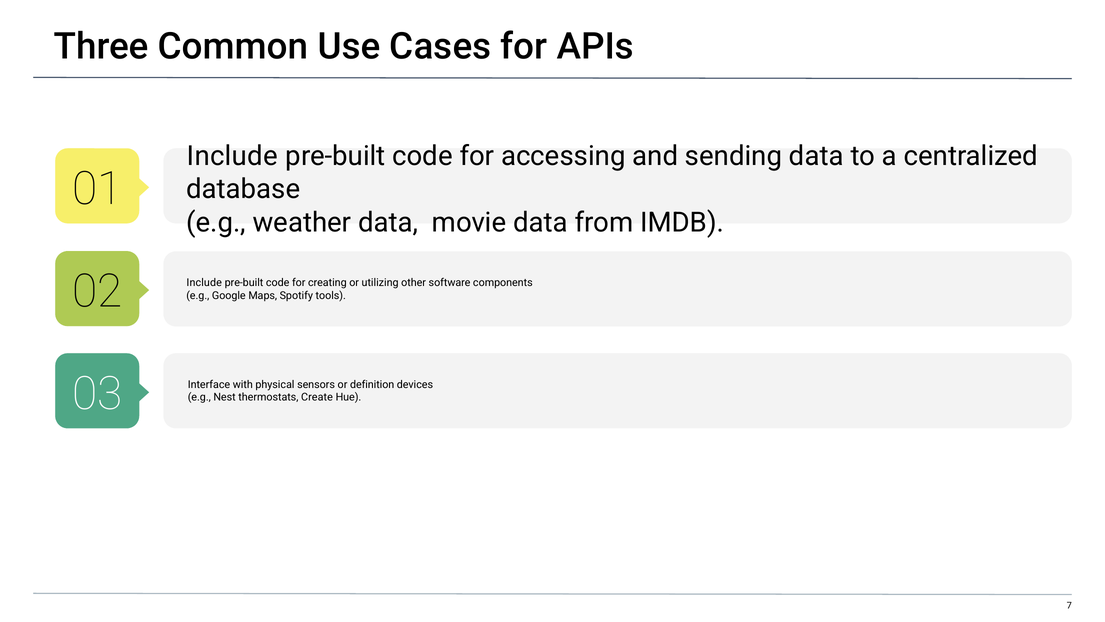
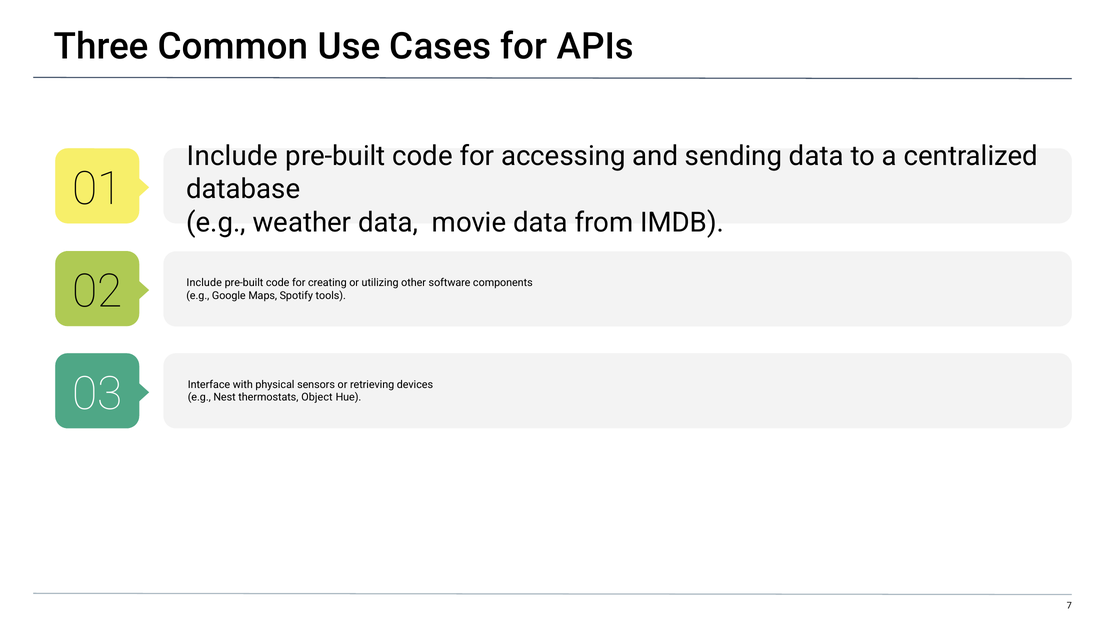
definition: definition -> retrieving (372, 384)
Create: Create -> Object (317, 397)
